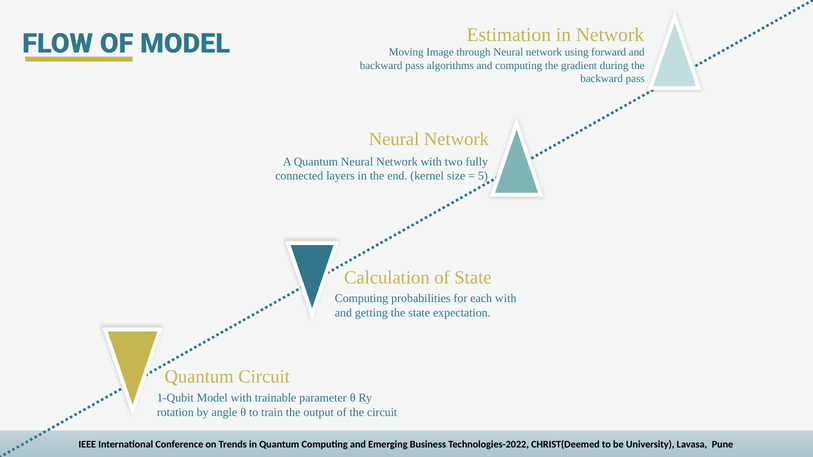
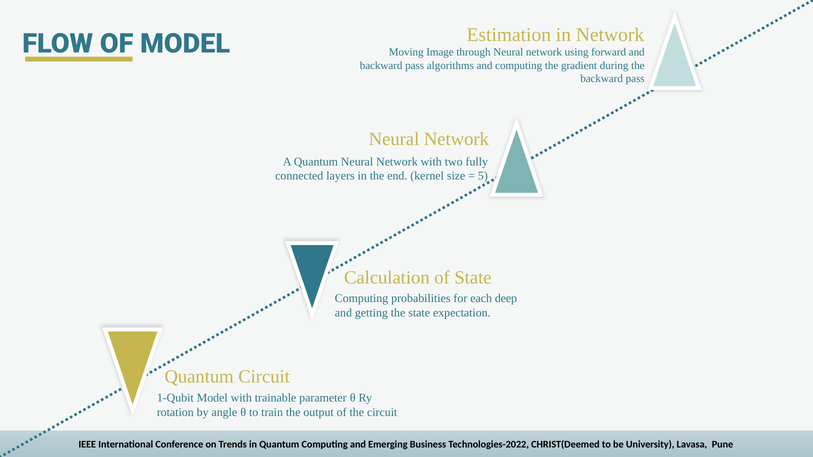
each with: with -> deep (506, 299)
